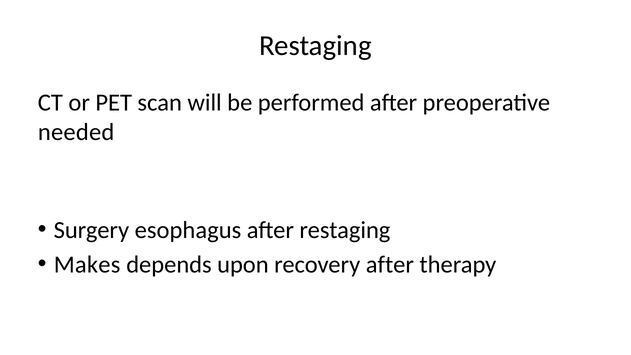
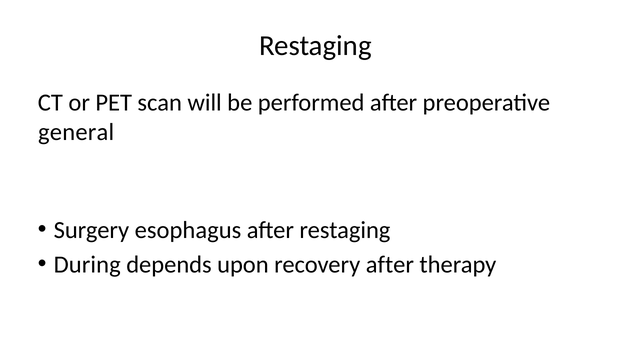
needed: needed -> general (76, 132)
Makes: Makes -> During (87, 264)
